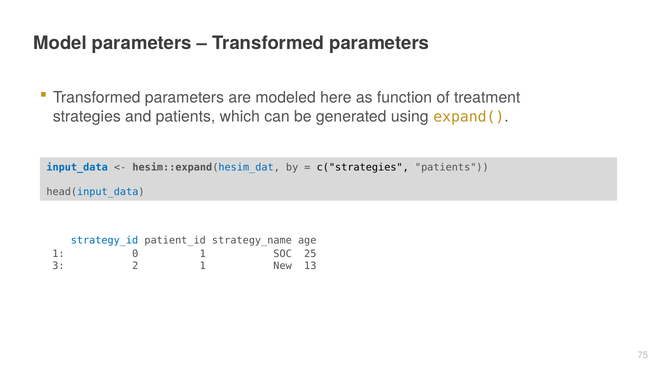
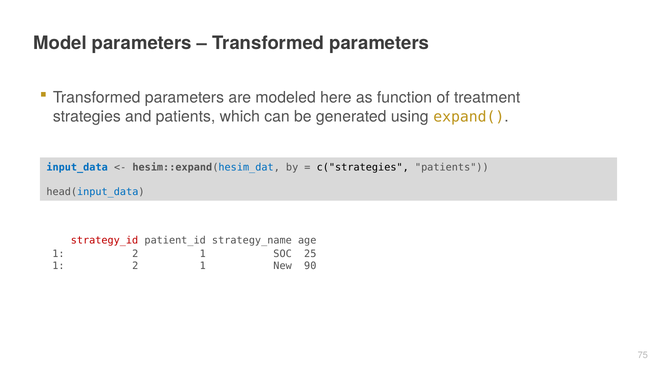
strategy_id colour: blue -> red (105, 240)
0: 0 -> 2 (135, 254)
3: 3 -> 1 (58, 266)
13: 13 -> 90 (310, 266)
